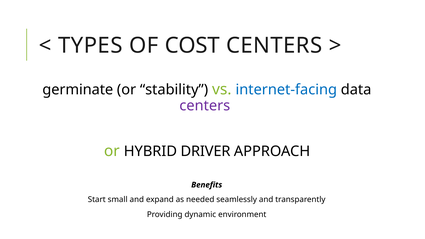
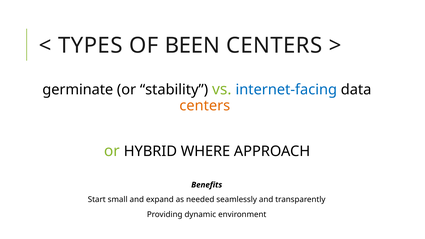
COST: COST -> BEEN (192, 46)
centers colour: purple -> orange (205, 106)
DRIVER: DRIVER -> WHERE (205, 151)
